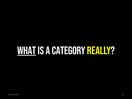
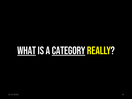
CATEGORY underline: none -> present (69, 51)
